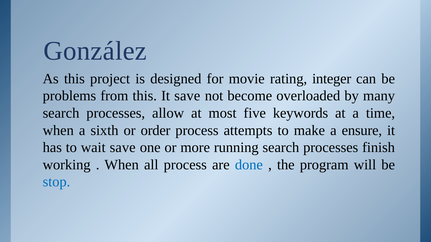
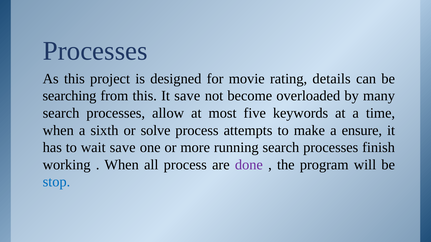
González: González -> Processes (95, 51)
integer: integer -> details (332, 79)
problems: problems -> searching (69, 96)
order: order -> solve (156, 131)
done colour: blue -> purple (249, 165)
